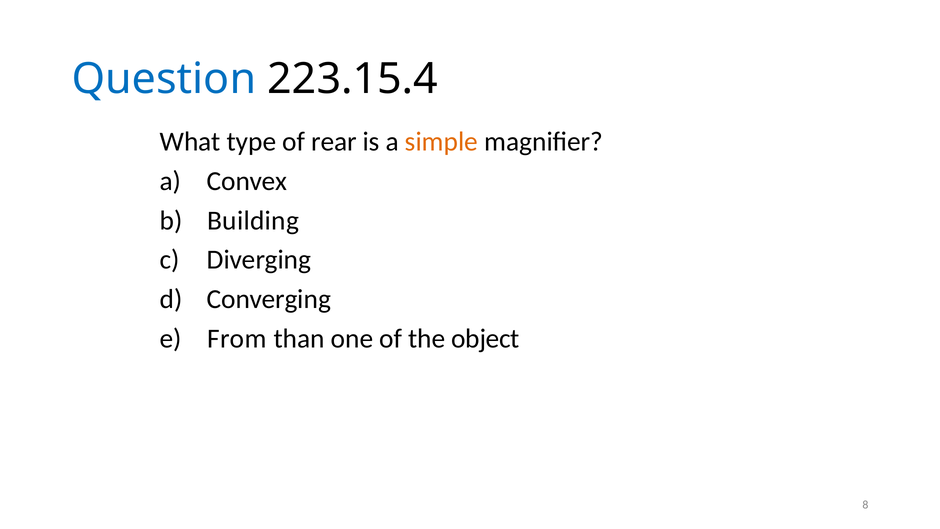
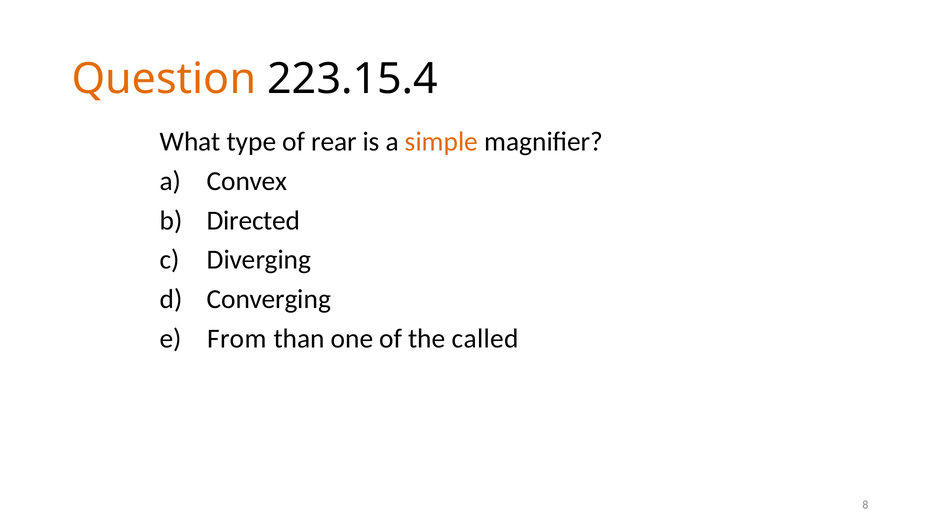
Question colour: blue -> orange (164, 79)
Building: Building -> Directed (253, 220)
object: object -> called (485, 339)
